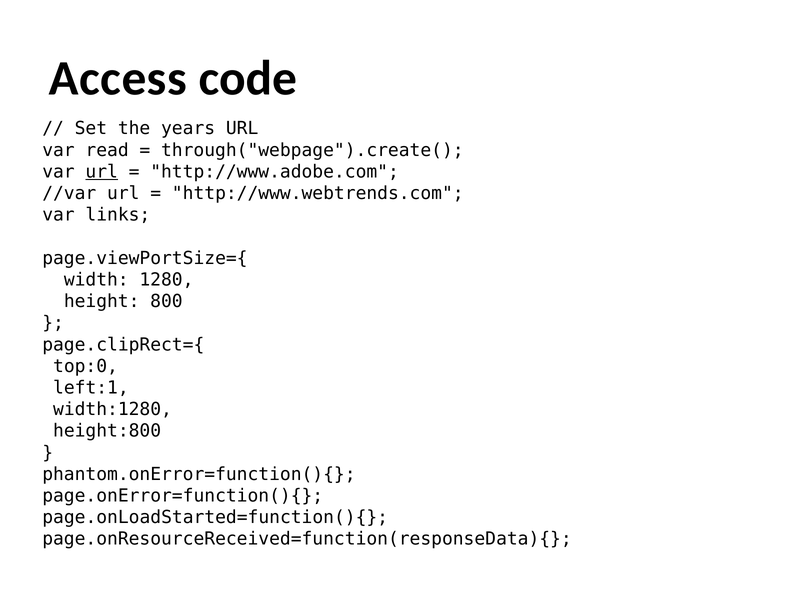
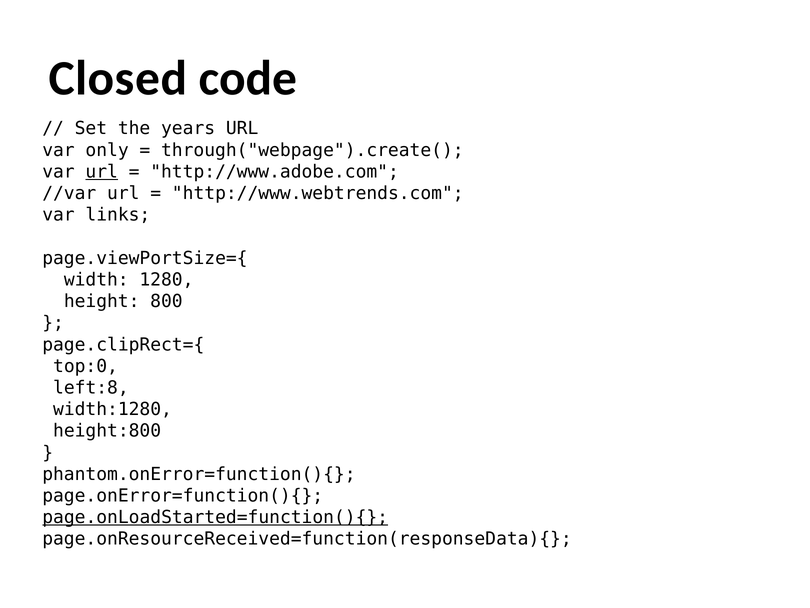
Access: Access -> Closed (118, 78)
read: read -> only (107, 150)
left:1: left:1 -> left:8 (91, 387)
page.onLoadStarted=function(){ underline: none -> present (215, 517)
